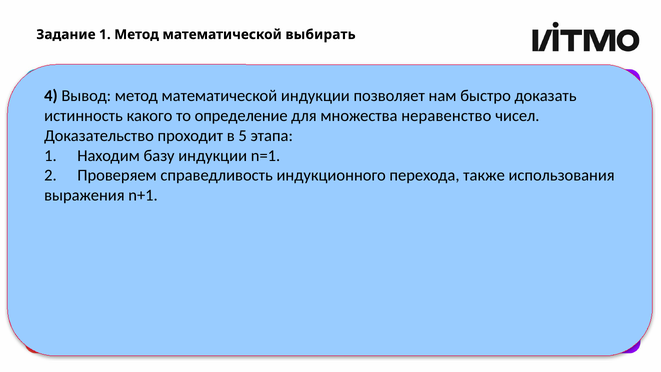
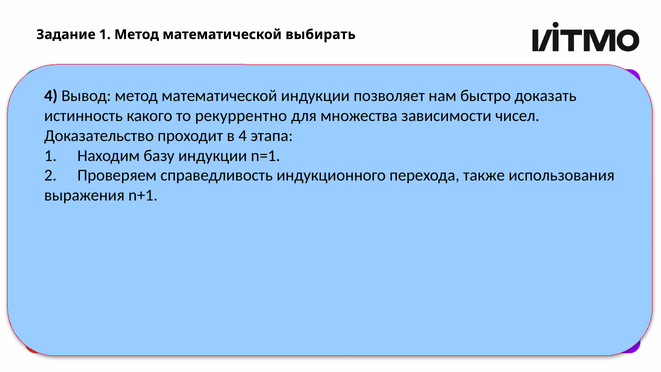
определение: определение -> рекуррентно (241, 116)
неравенство: неравенство -> зависимости (446, 116)
в 5: 5 -> 4 (243, 136)
